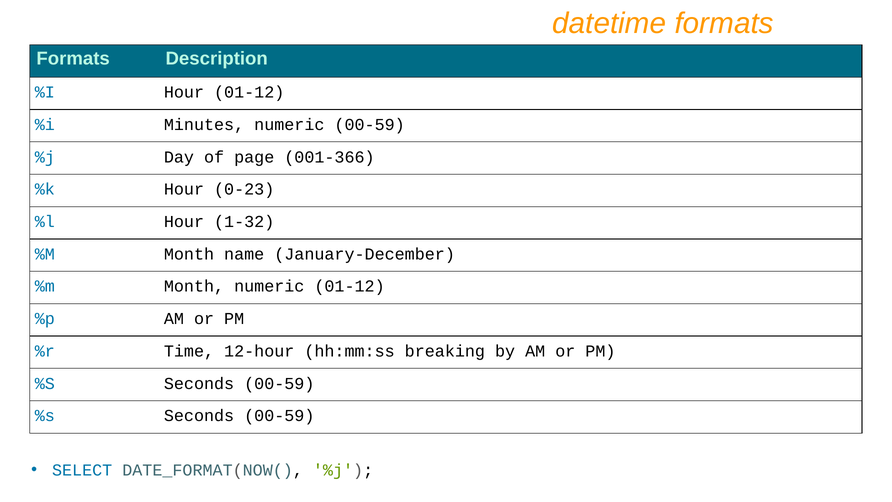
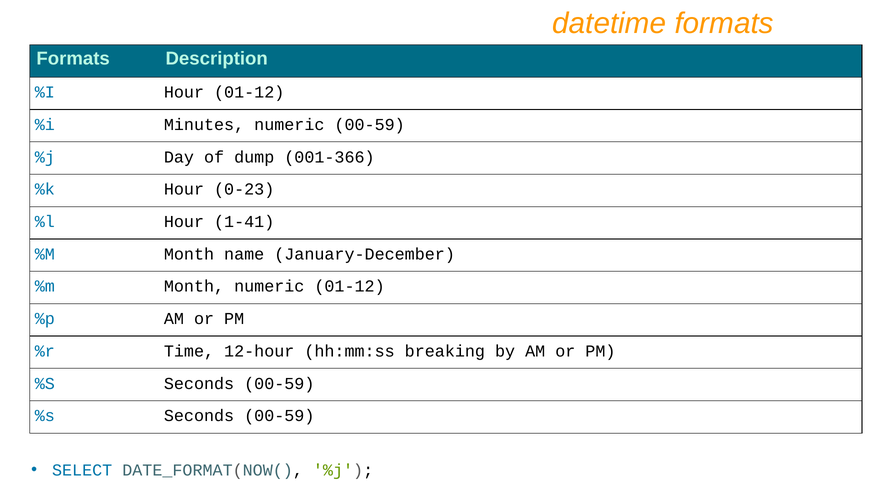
page: page -> dump (254, 157)
1-32: 1-32 -> 1-41 (244, 222)
